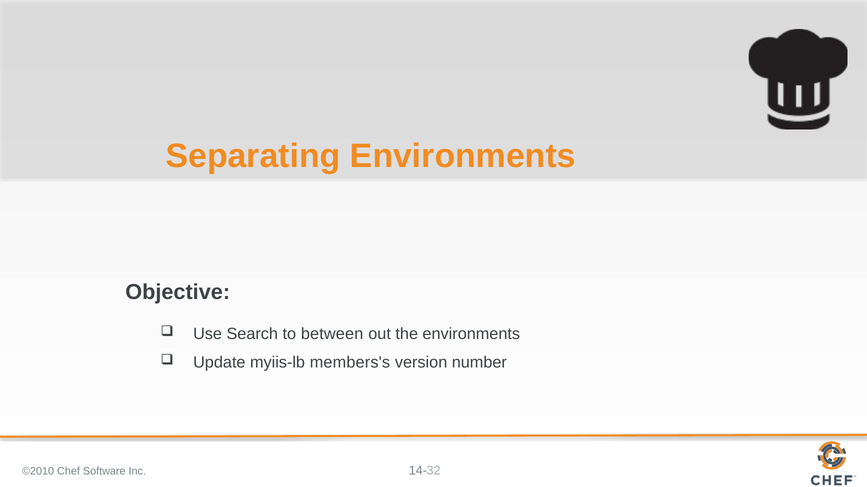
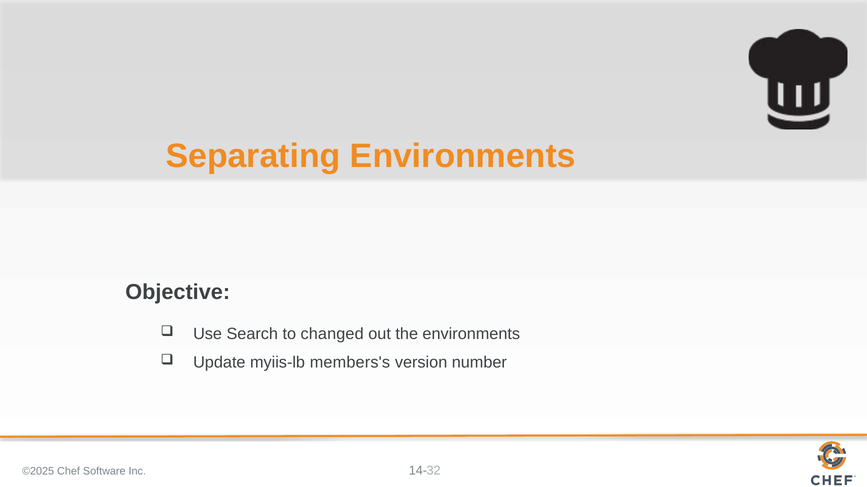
between: between -> changed (332, 334)
©2010: ©2010 -> ©2025 (38, 472)
